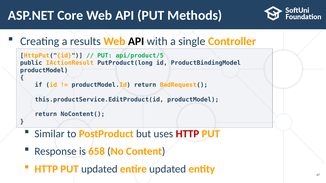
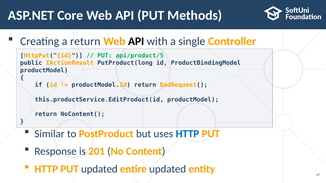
a results: results -> return (85, 41)
HTTP colour: red -> blue (187, 134)
658: 658 -> 201 (97, 152)
